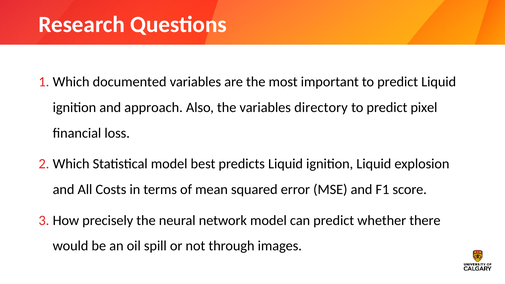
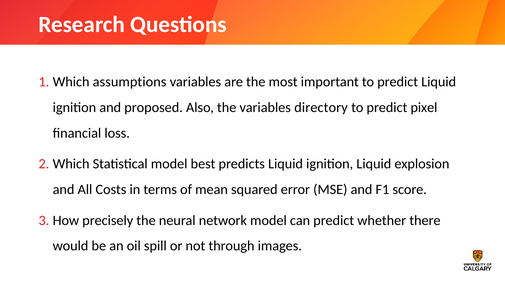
documented: documented -> assumptions (130, 82)
approach: approach -> proposed (154, 108)
